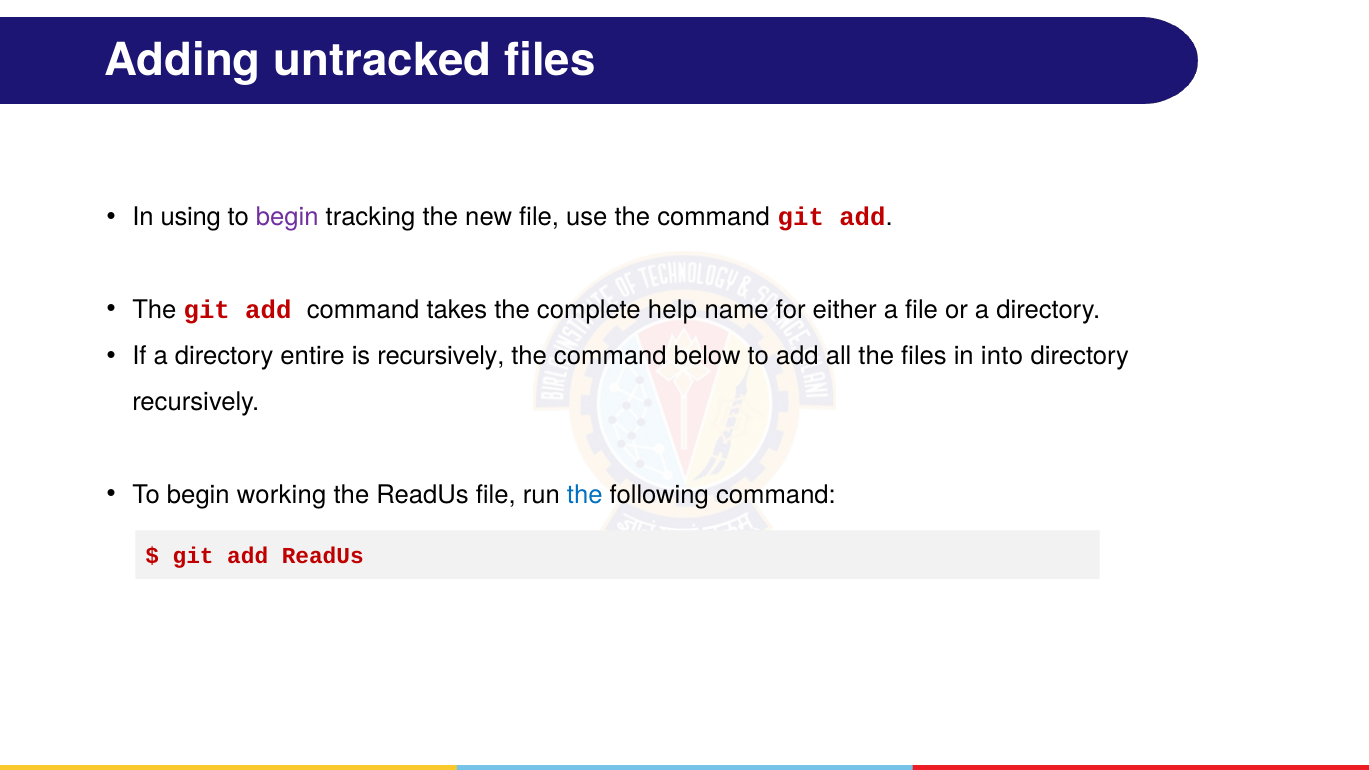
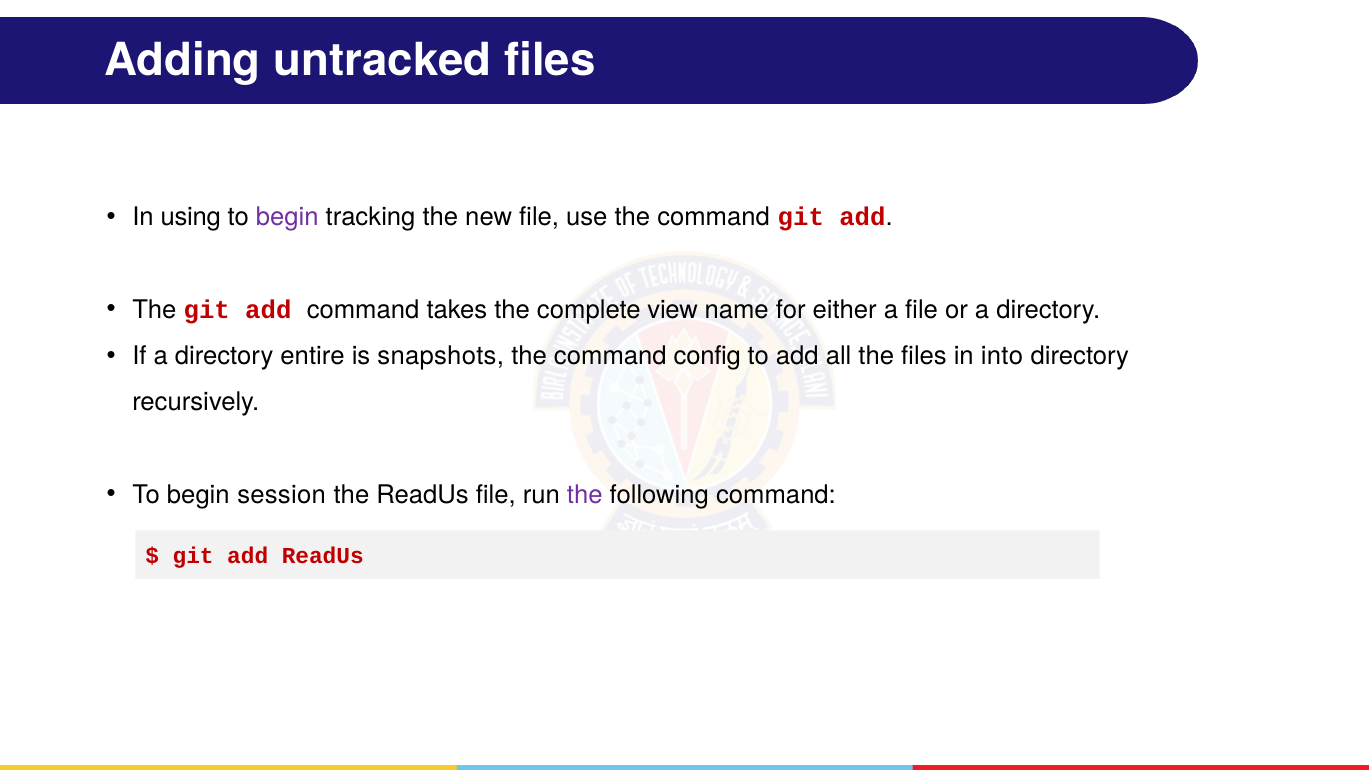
help: help -> view (673, 310)
is recursively: recursively -> snapshots (441, 356)
below: below -> config (707, 356)
working: working -> session (282, 495)
the colour: blue -> purple (585, 495)
